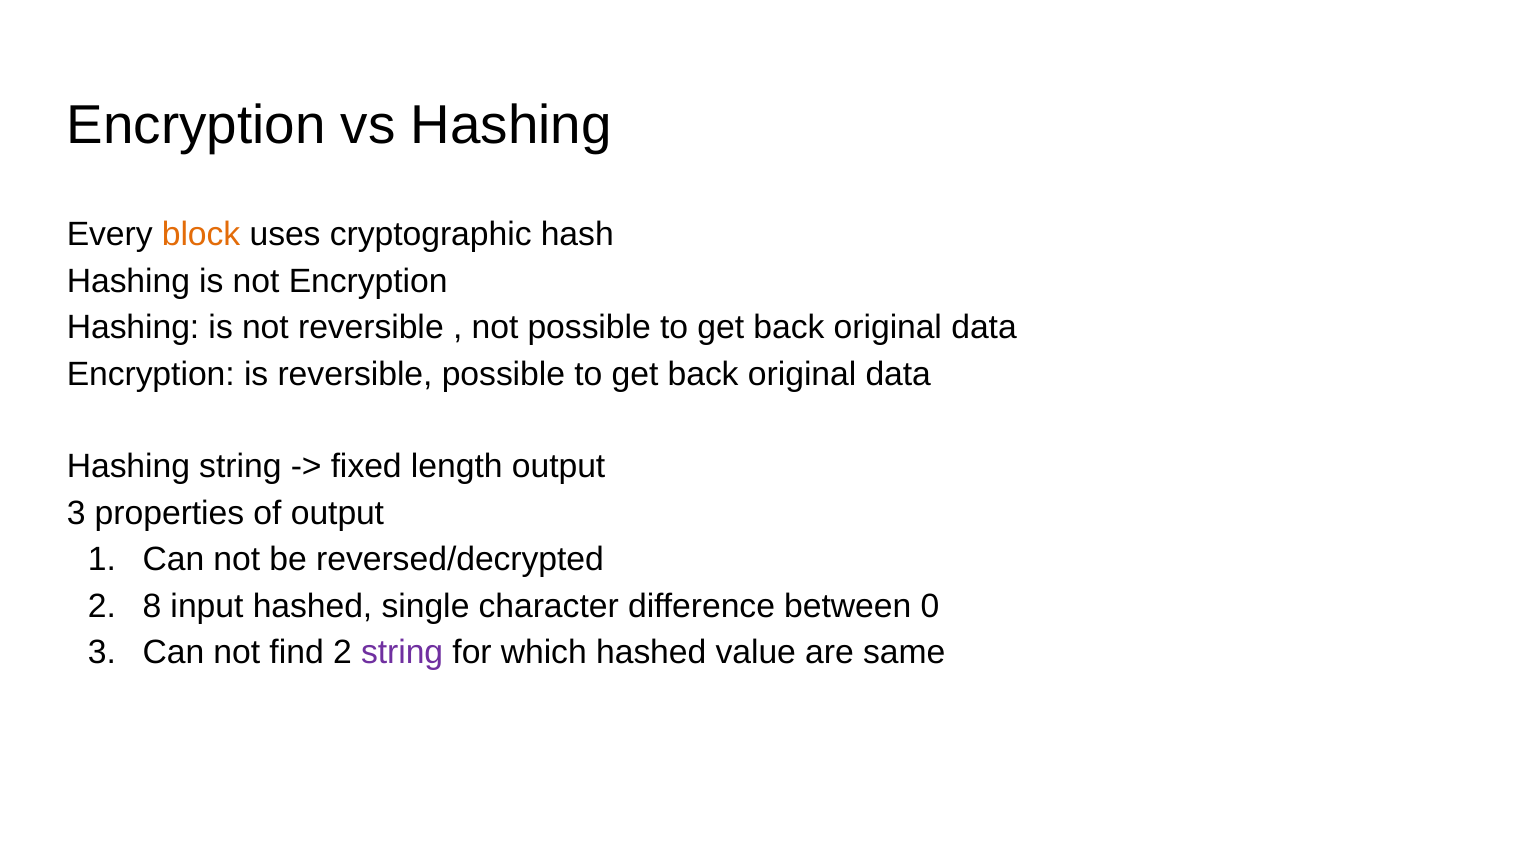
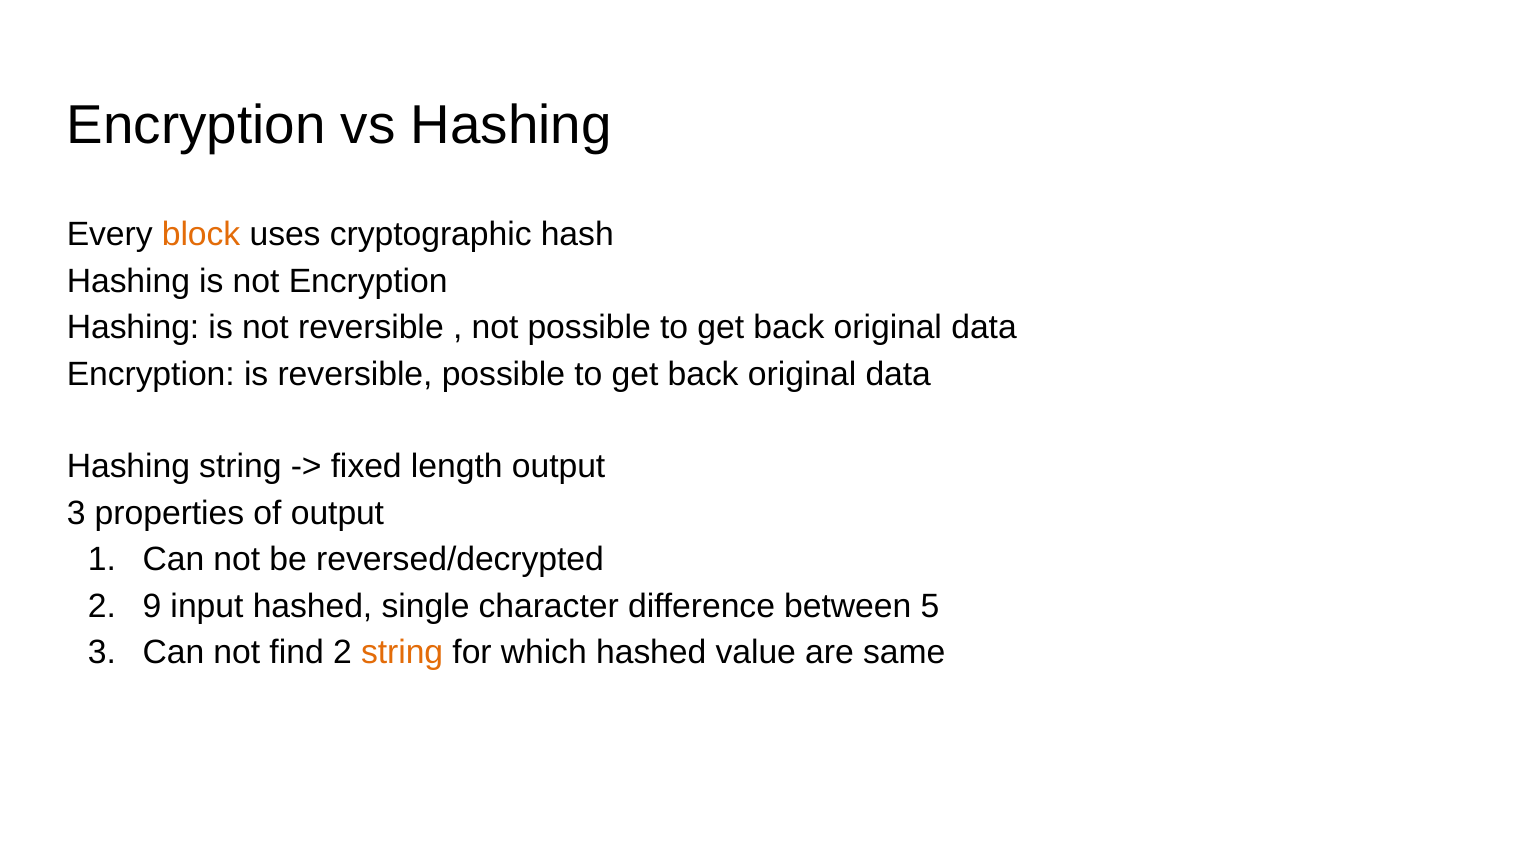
8: 8 -> 9 (152, 606)
0: 0 -> 5 (930, 606)
string colour: purple -> orange (402, 653)
